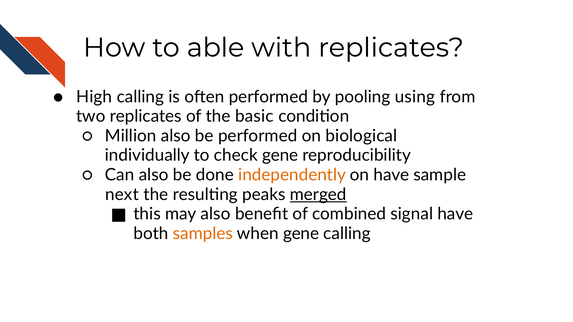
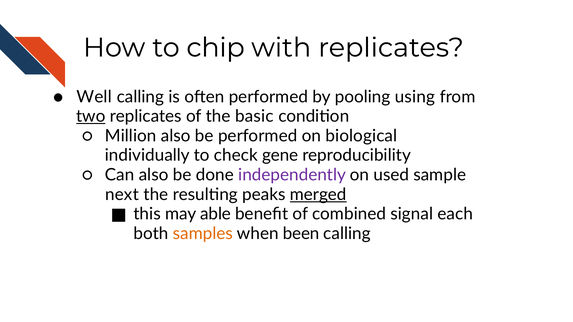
able: able -> chip (216, 48)
High: High -> Well (94, 97)
two underline: none -> present (91, 116)
independently colour: orange -> purple (292, 175)
on have: have -> used (391, 175)
may also: also -> able (216, 214)
signal have: have -> each (455, 214)
when gene: gene -> been (301, 234)
